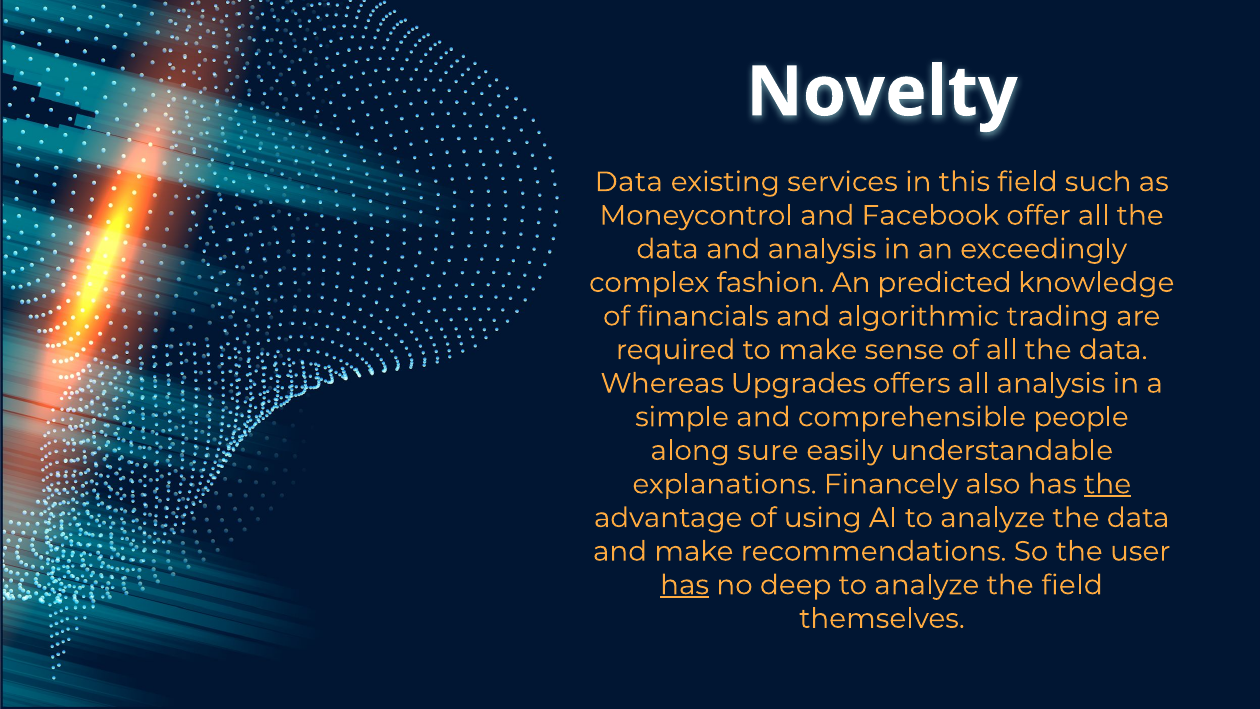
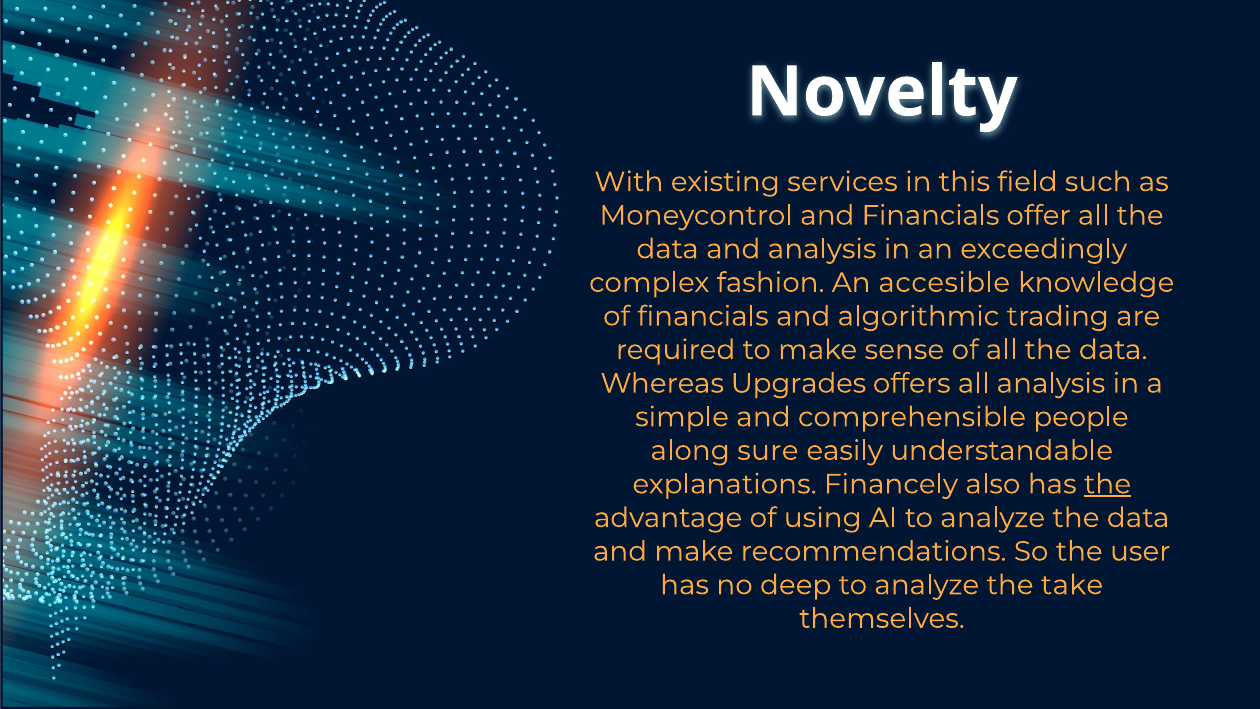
Data: Data -> With (629, 182)
and Facebook: Facebook -> Financials (931, 215)
predicted: predicted -> accesible (944, 283)
has underline: present -> none (685, 585)
the field: field -> take (1072, 585)
